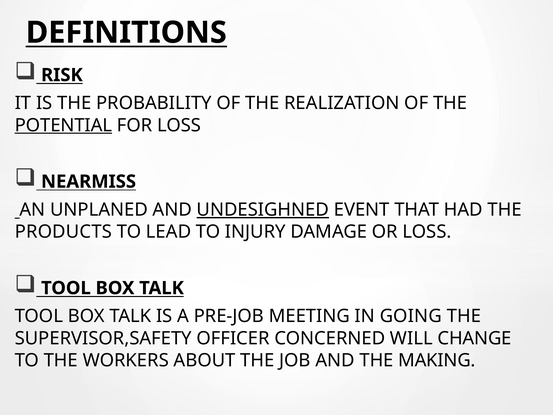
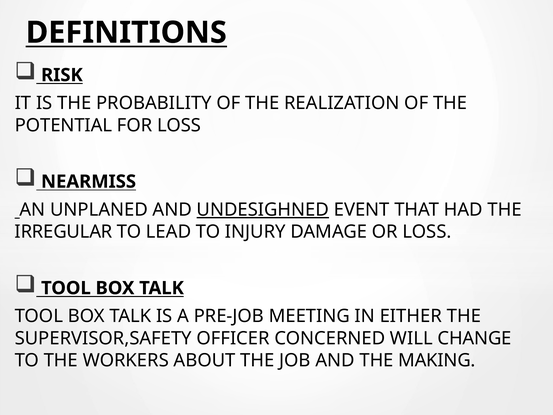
POTENTIAL underline: present -> none (63, 125)
PRODUCTS: PRODUCTS -> IRREGULAR (64, 232)
GOING: GOING -> EITHER (411, 316)
